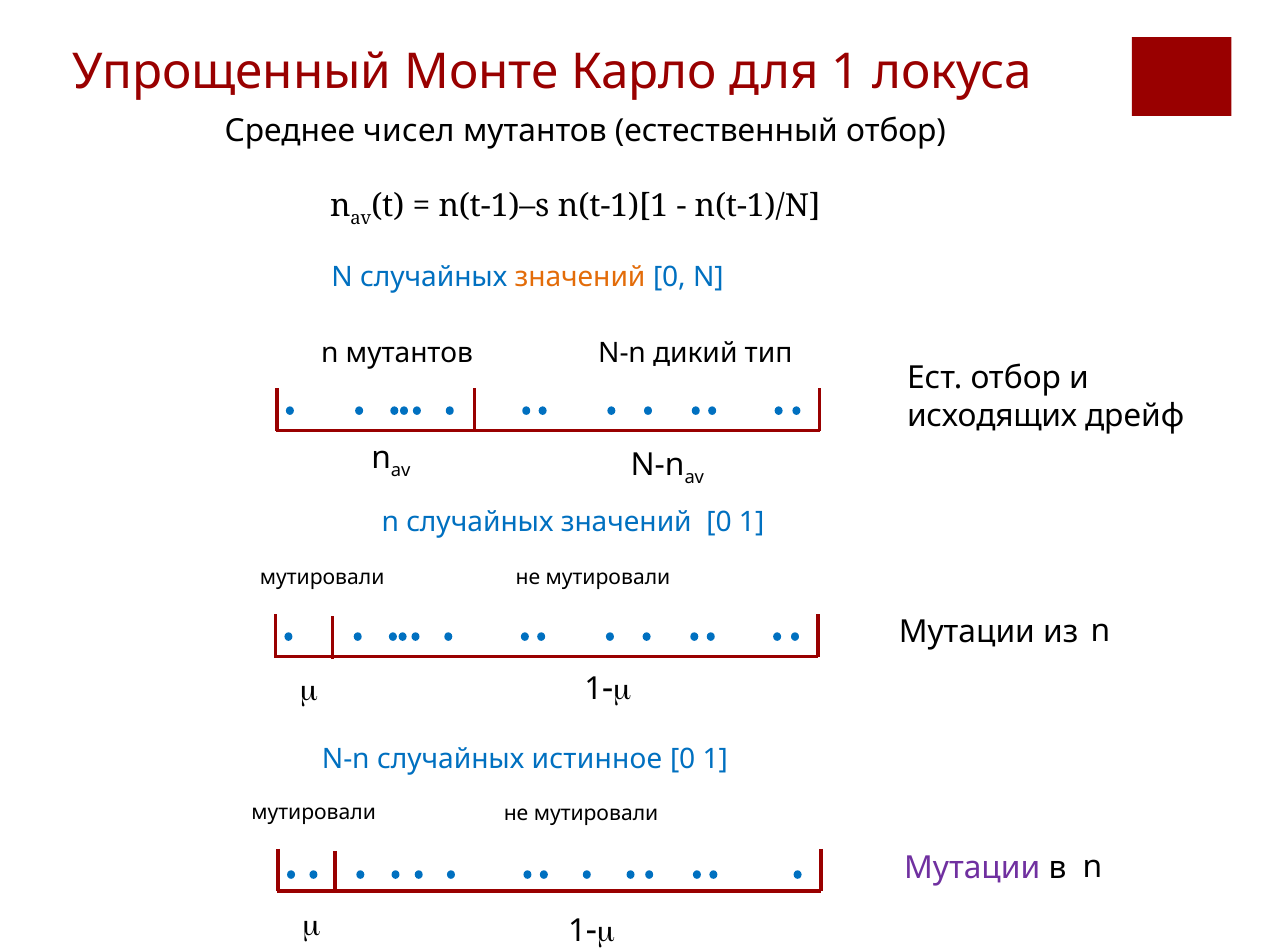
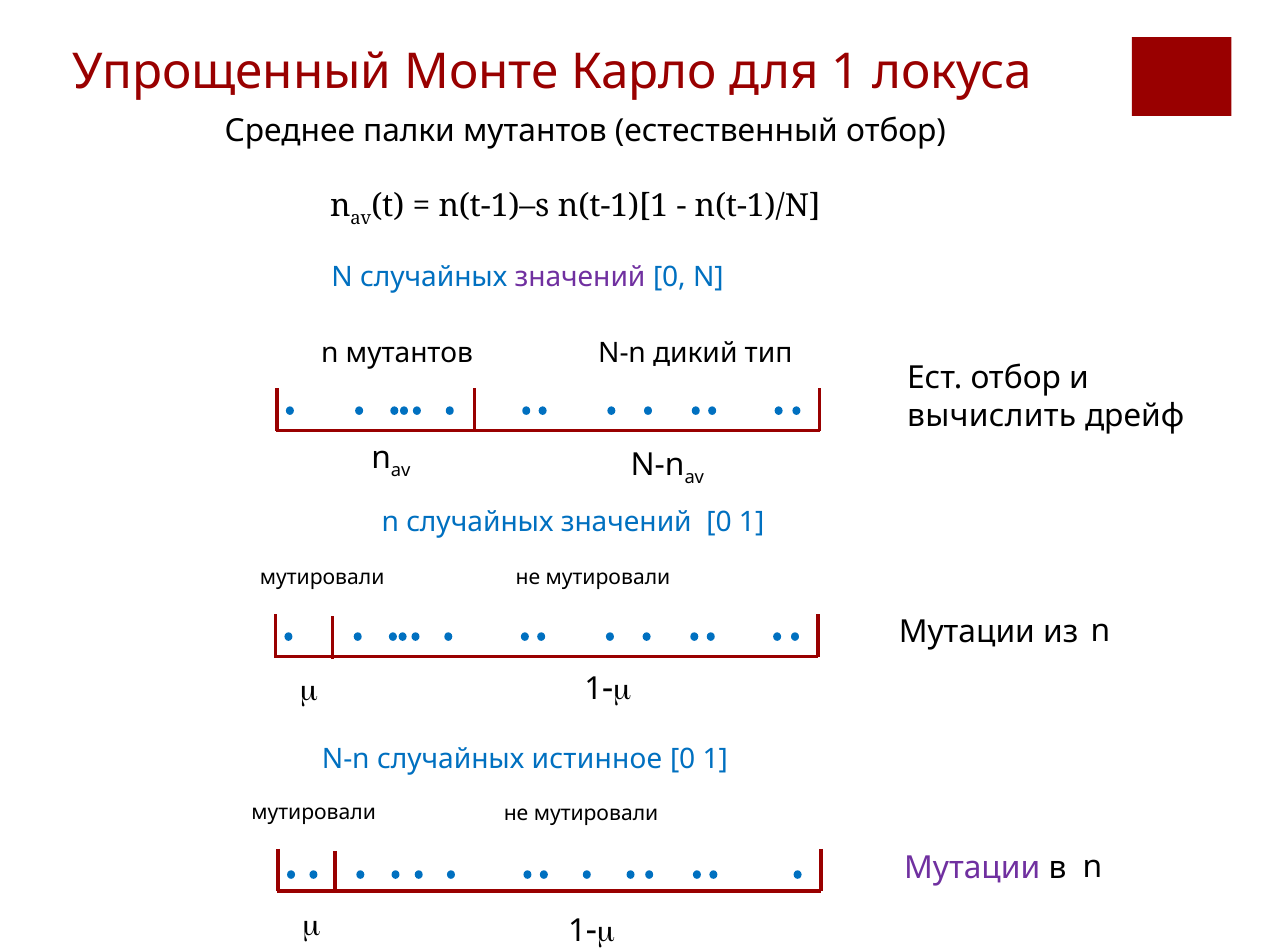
чисел: чисел -> палки (409, 131)
значений colour: orange -> purple (580, 277)
исходящих: исходящих -> вычислить (992, 417)
